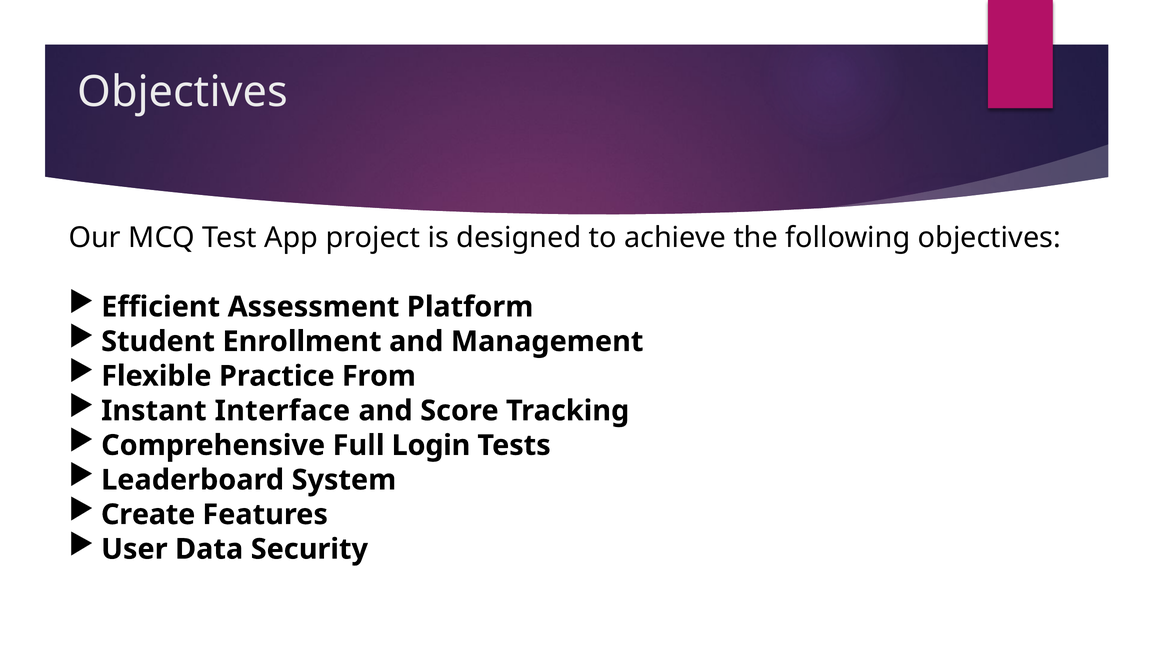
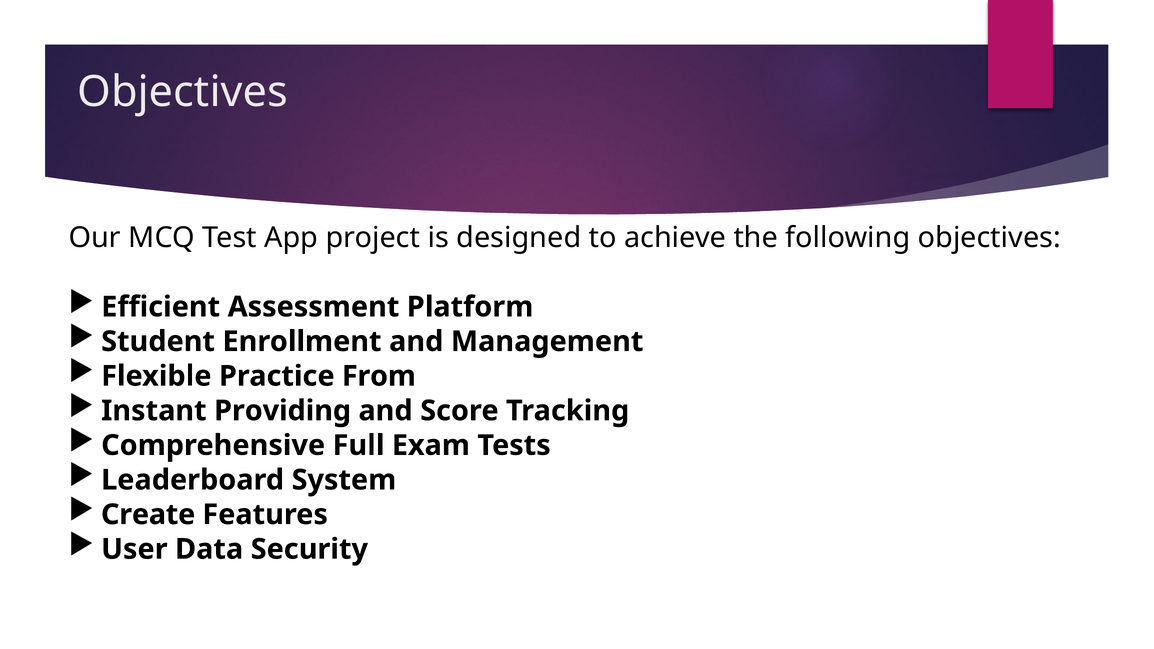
Interface: Interface -> Providing (283, 411)
Login: Login -> Exam (431, 445)
